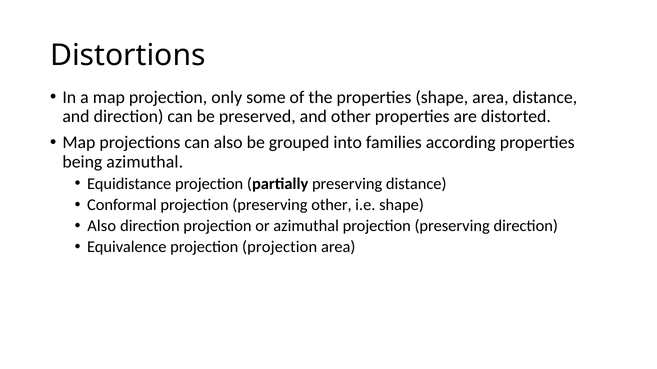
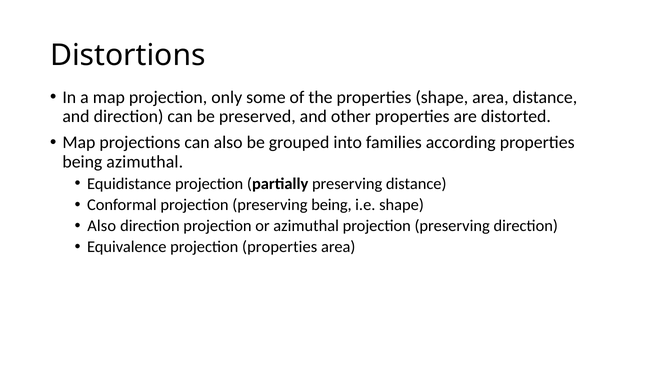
preserving other: other -> being (331, 205)
projection projection: projection -> properties (280, 247)
